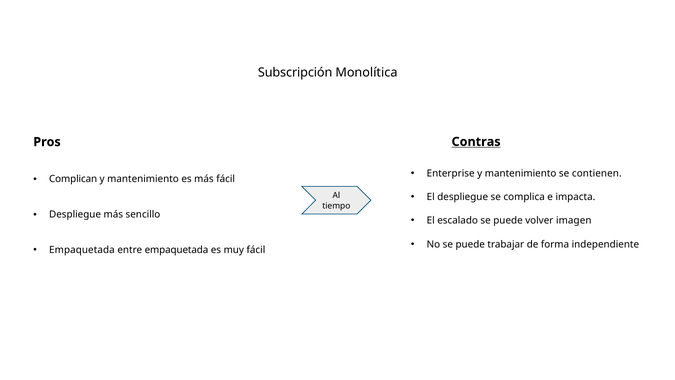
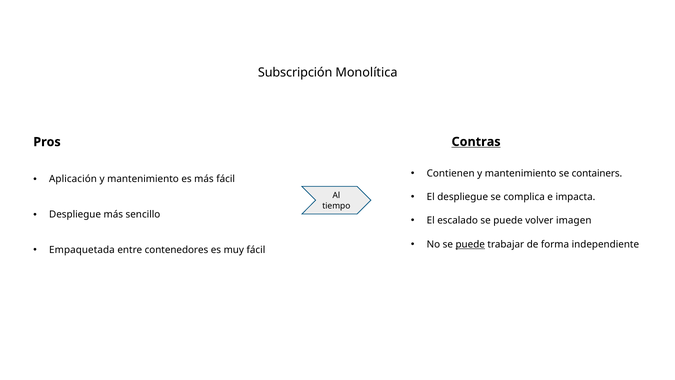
Enterprise: Enterprise -> Contienen (451, 173)
contienen: contienen -> containers (597, 173)
Complican: Complican -> Aplicación (73, 179)
puede underline: none -> present (470, 244)
entre empaquetada: empaquetada -> contenedores (176, 250)
